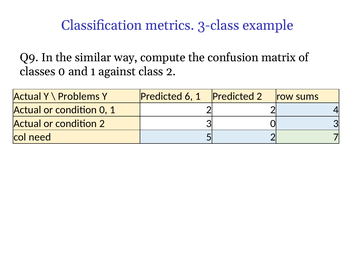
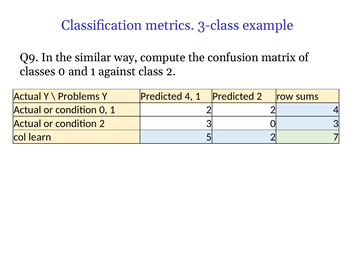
Predicted 6: 6 -> 4 (189, 96)
need: need -> learn (40, 137)
